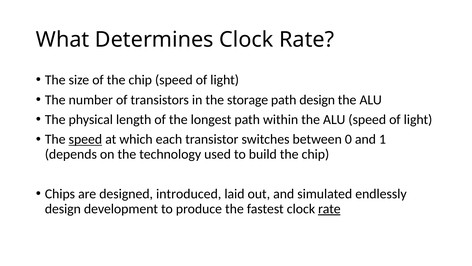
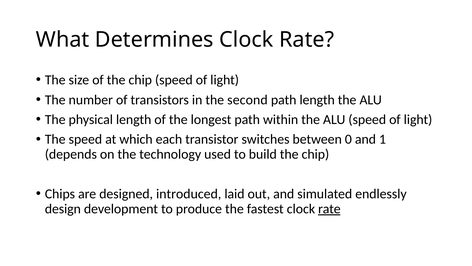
storage: storage -> second (247, 100)
path design: design -> length (317, 100)
speed underline: present -> none (85, 139)
